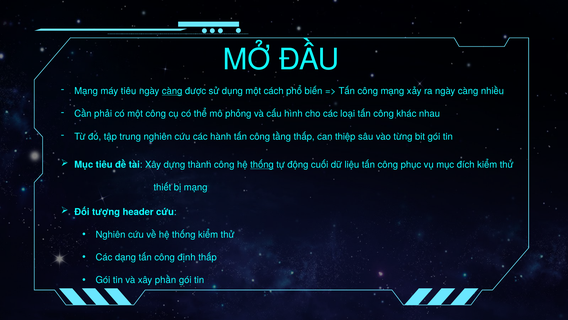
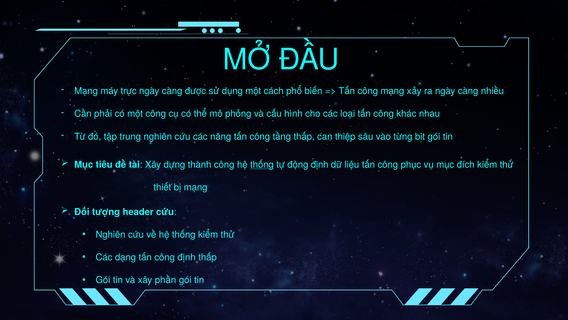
máy tiêu: tiêu -> trực (129, 91)
càng underline: present -> none (172, 91)
hành: hành -> năng (221, 136)
động cuối: cuối -> định (320, 164)
